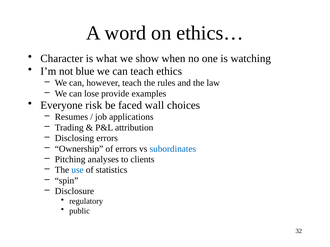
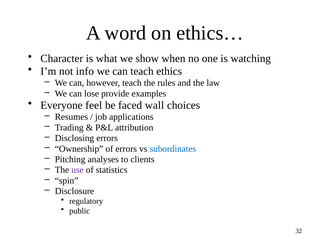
blue: blue -> info (85, 71)
risk: risk -> feel (94, 106)
use colour: blue -> purple (78, 170)
